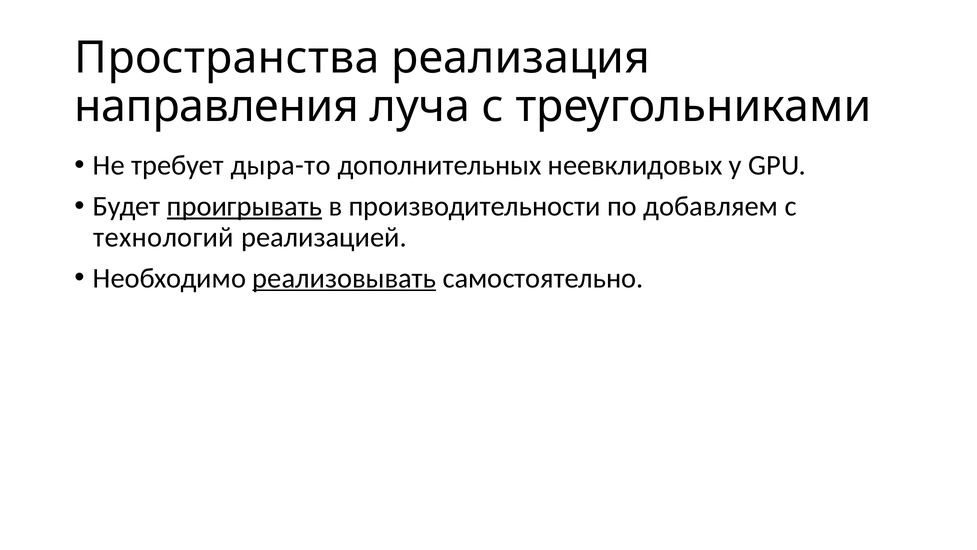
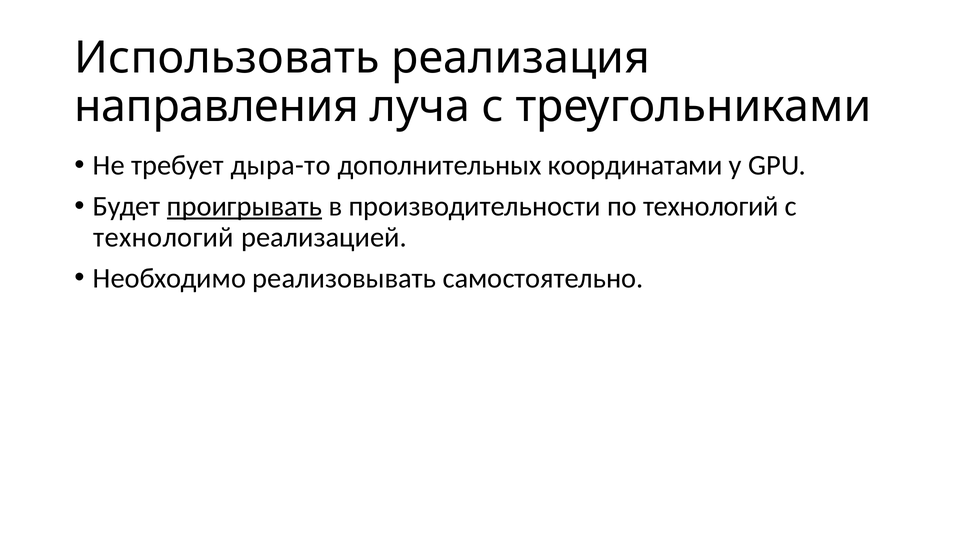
Пространства: Пространства -> Использовать (227, 58)
неевклидовых: неевклидовых -> координатами (635, 165)
по добавляем: добавляем -> технологий (711, 206)
реализовывать underline: present -> none (344, 278)
